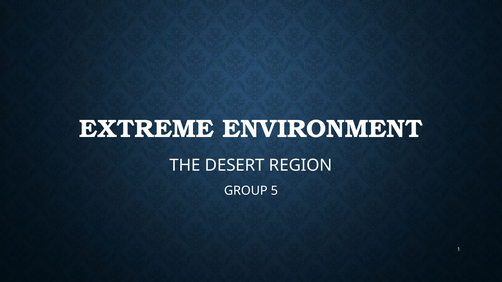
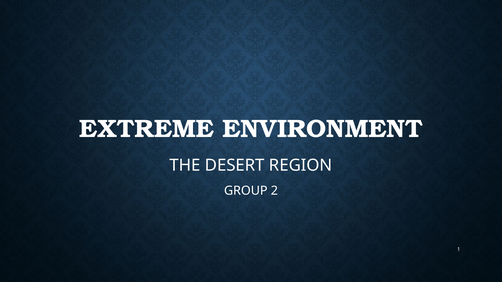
5: 5 -> 2 (274, 191)
